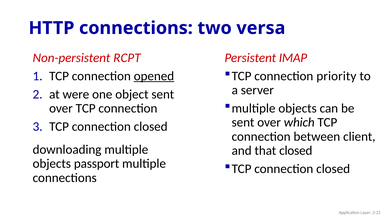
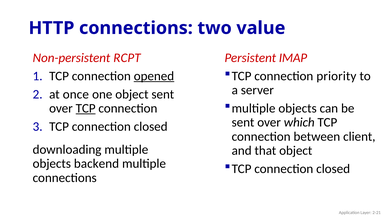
versa: versa -> value (261, 28)
were: were -> once (76, 94)
TCP underline: none -> present (86, 108)
that closed: closed -> object (296, 151)
passport: passport -> backend (96, 164)
